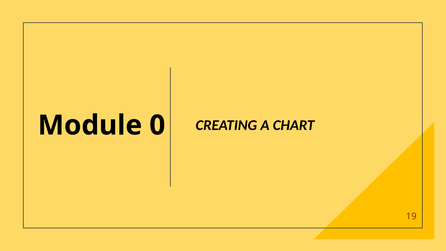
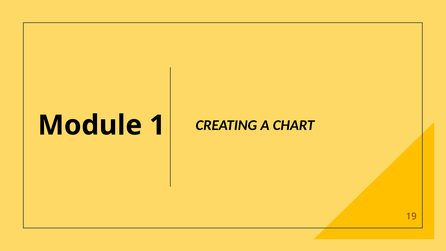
0: 0 -> 1 (157, 125)
